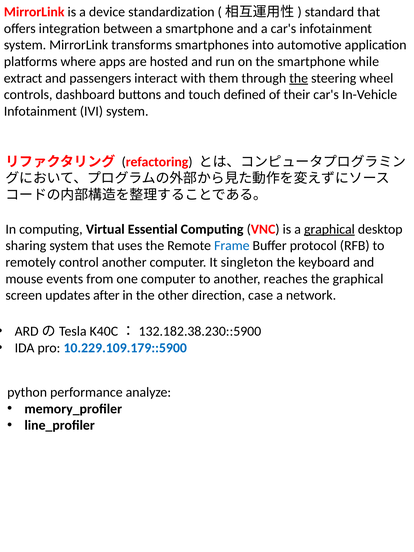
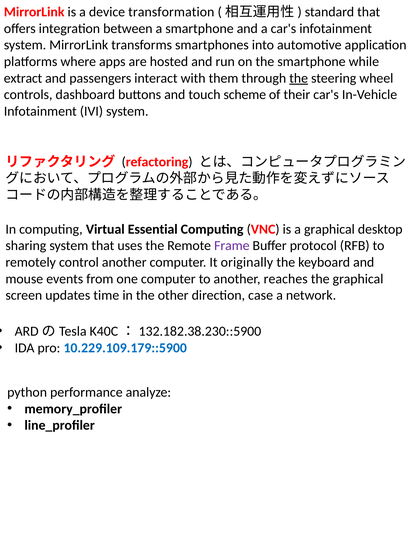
standardization: standardization -> transformation (171, 12)
defined: defined -> scheme (245, 95)
graphical underline: present -> none (329, 229)
Frame colour: blue -> purple (232, 246)
singleton: singleton -> originally (247, 262)
after: after -> time (106, 295)
